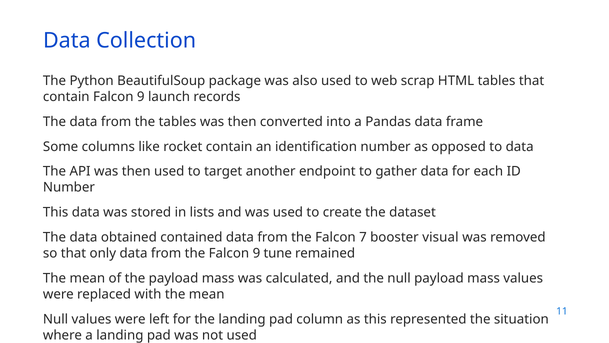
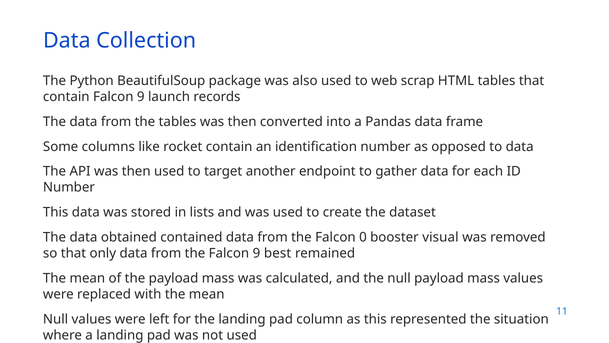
7: 7 -> 0 (363, 237)
tune: tune -> best (278, 253)
